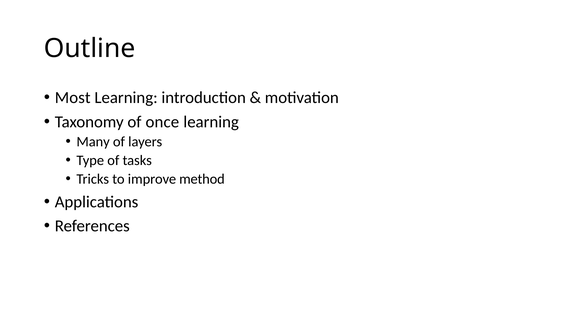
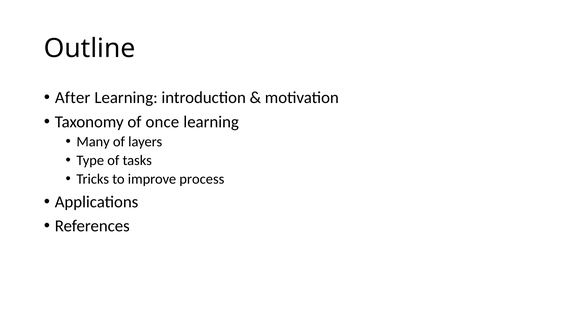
Most: Most -> After (73, 98)
method: method -> process (202, 179)
